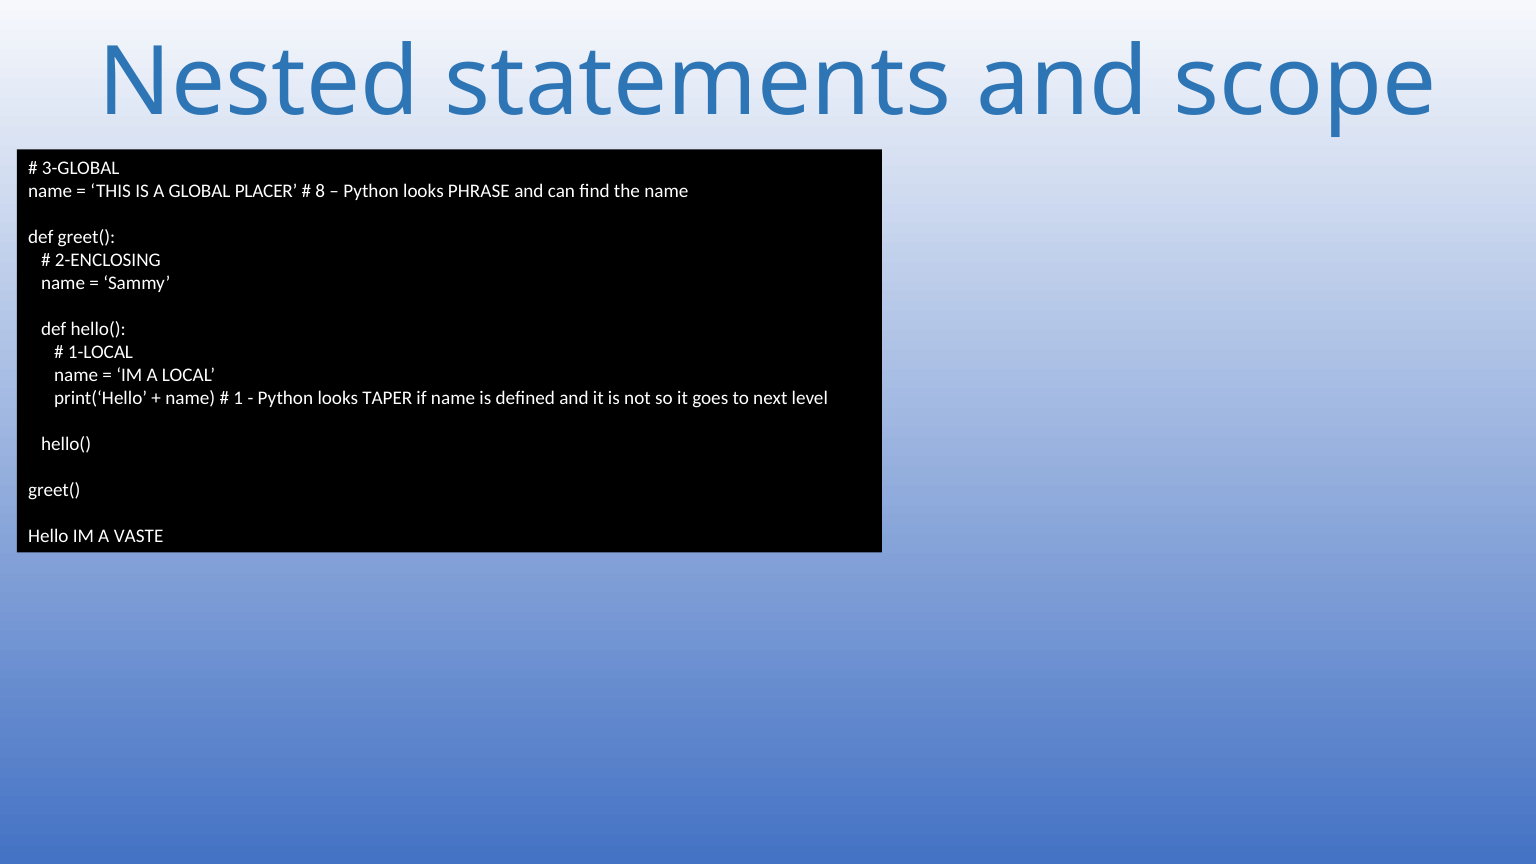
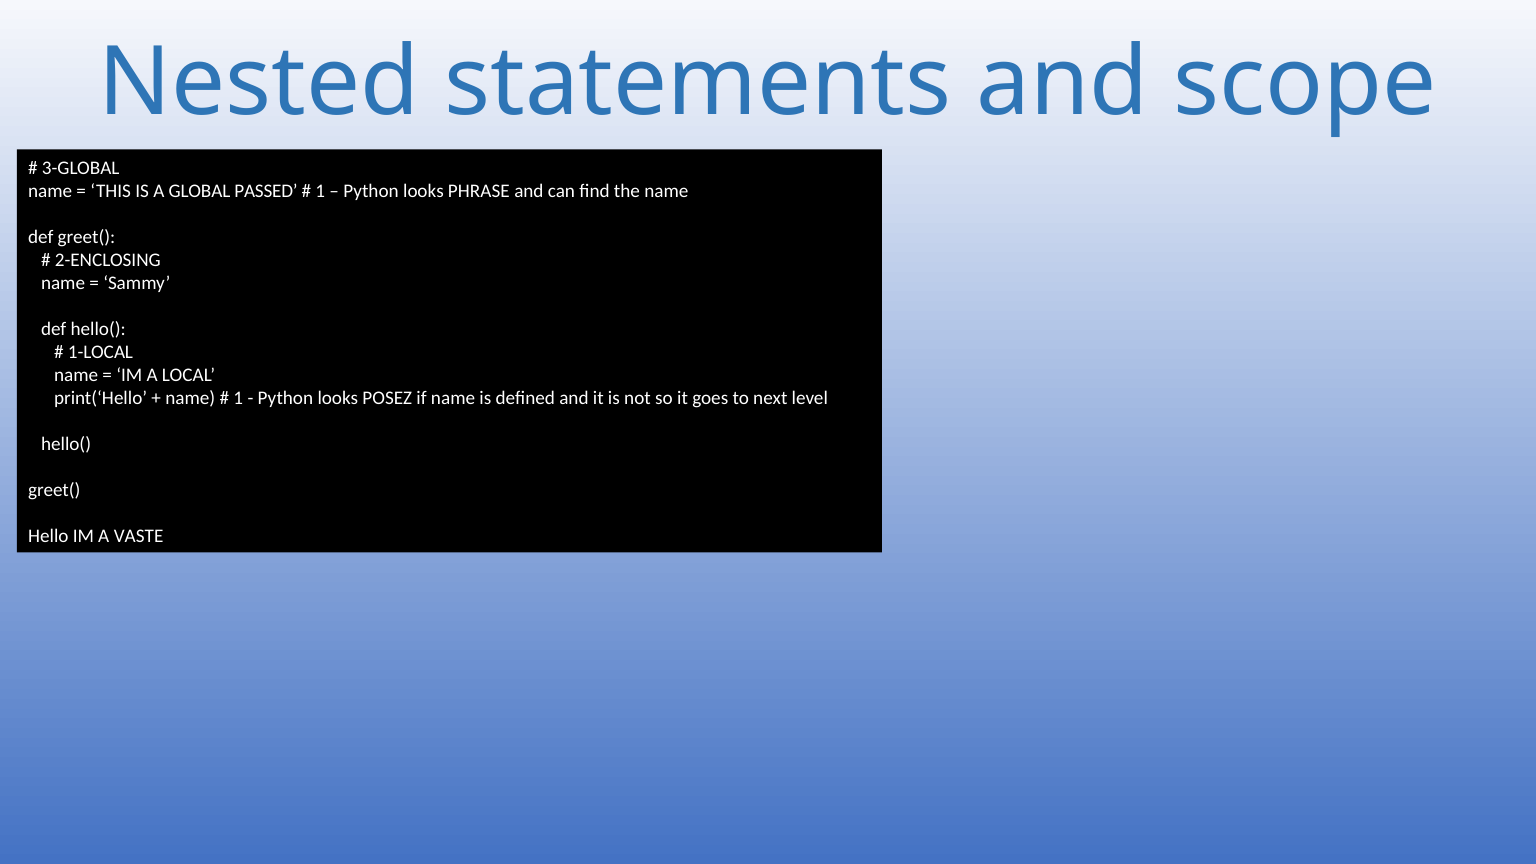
PLACER: PLACER -> PASSED (266, 191)
8: 8 -> 1 (320, 191)
TAPER: TAPER -> POSEZ (387, 398)
